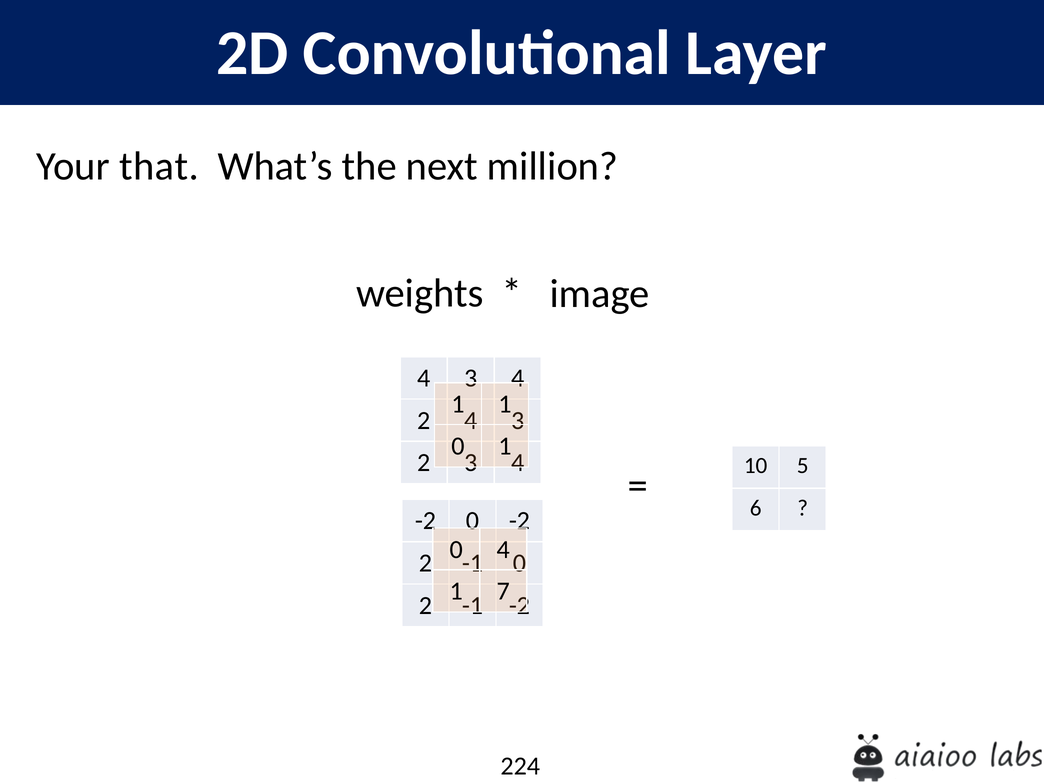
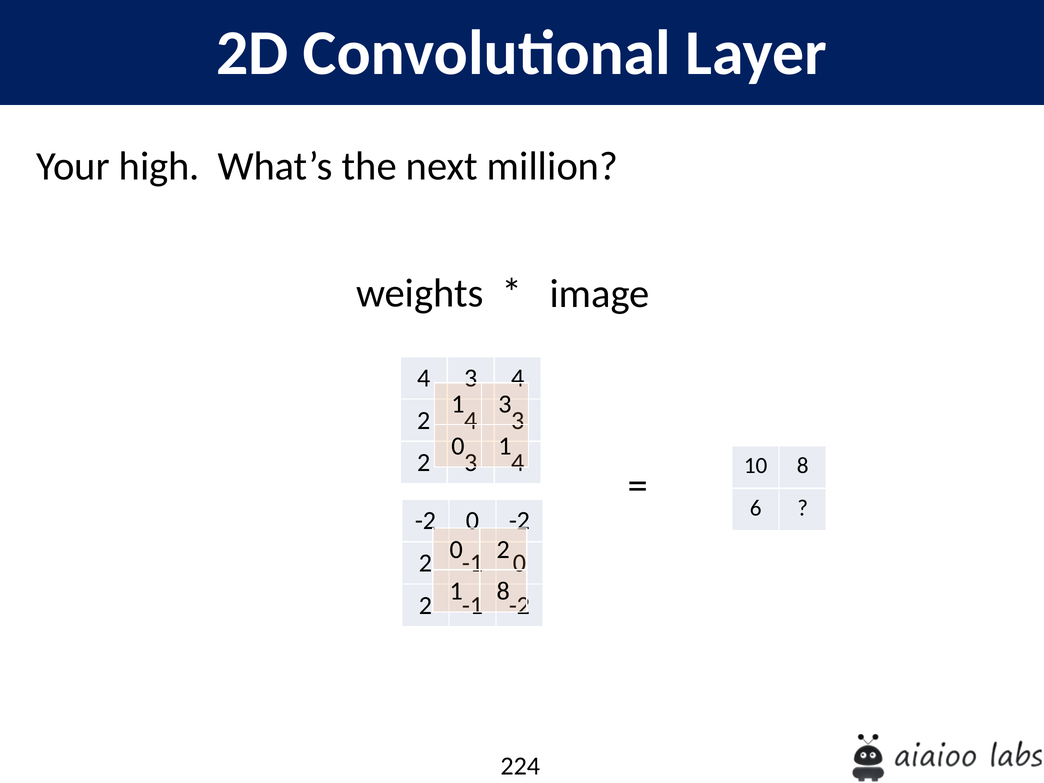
that: that -> high (159, 167)
1 1: 1 -> 3 (505, 404)
10 5: 5 -> 8 (803, 466)
4: 4 -> 2 (503, 549)
1 7: 7 -> 8 (503, 591)
